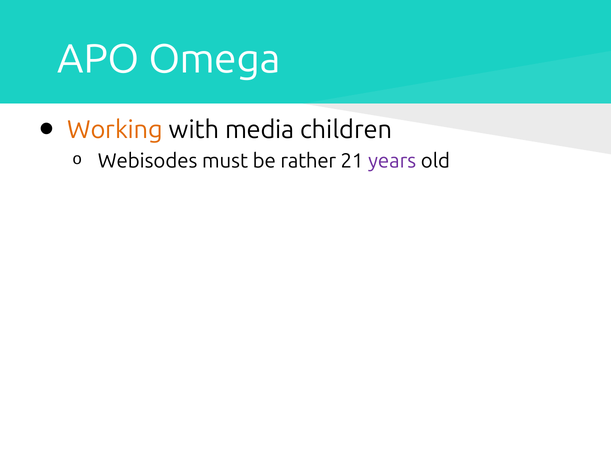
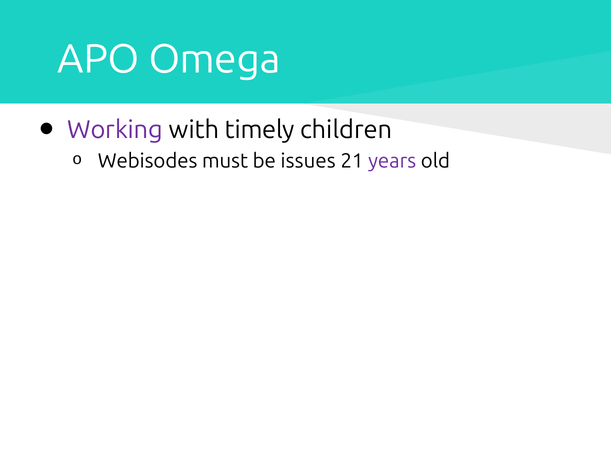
Working colour: orange -> purple (115, 130)
media: media -> timely (260, 130)
rather: rather -> issues (308, 161)
